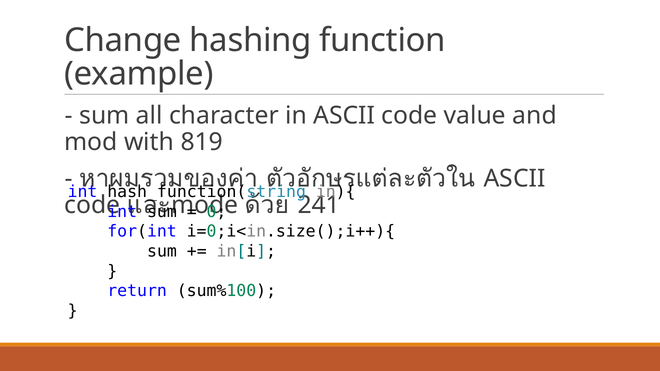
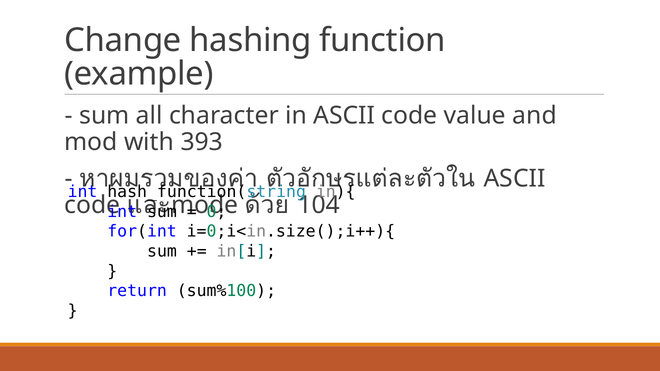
819: 819 -> 393 (202, 142)
241: 241 -> 104 (319, 205)
